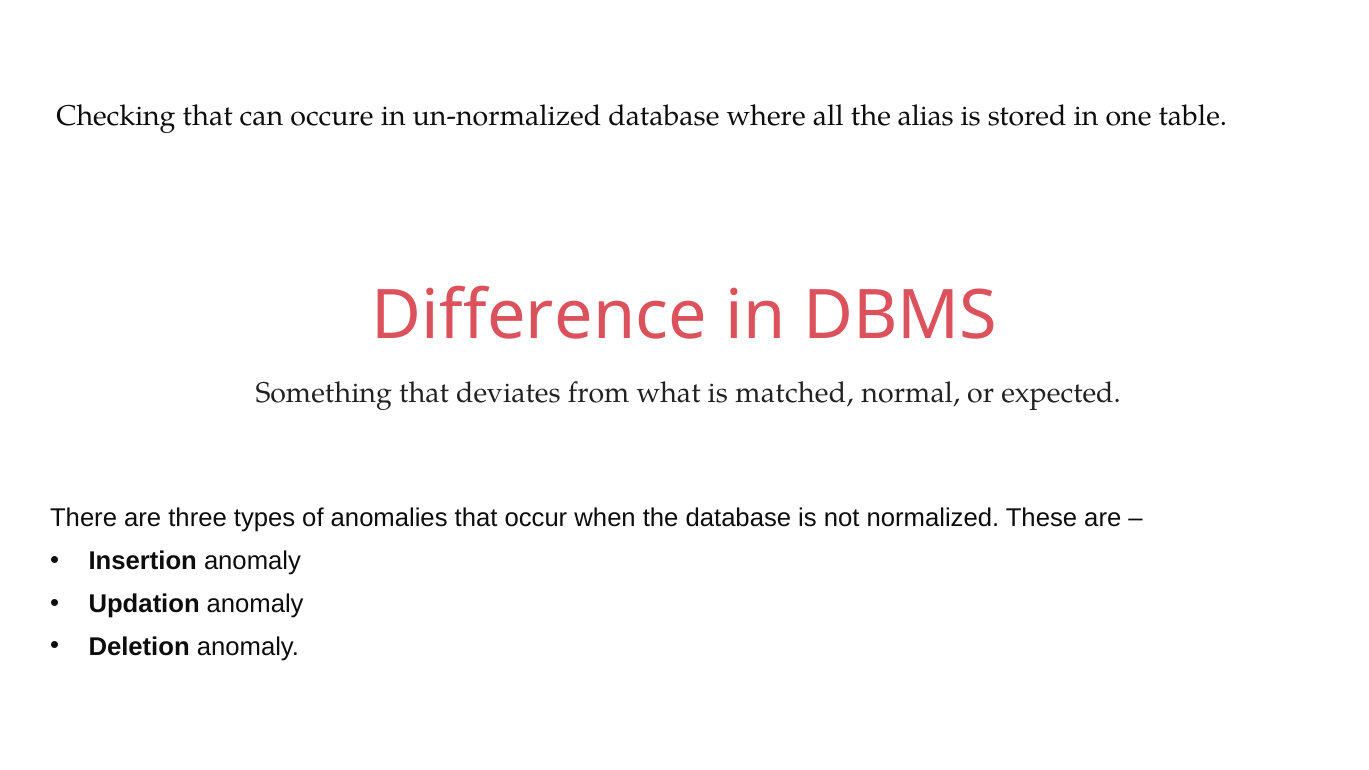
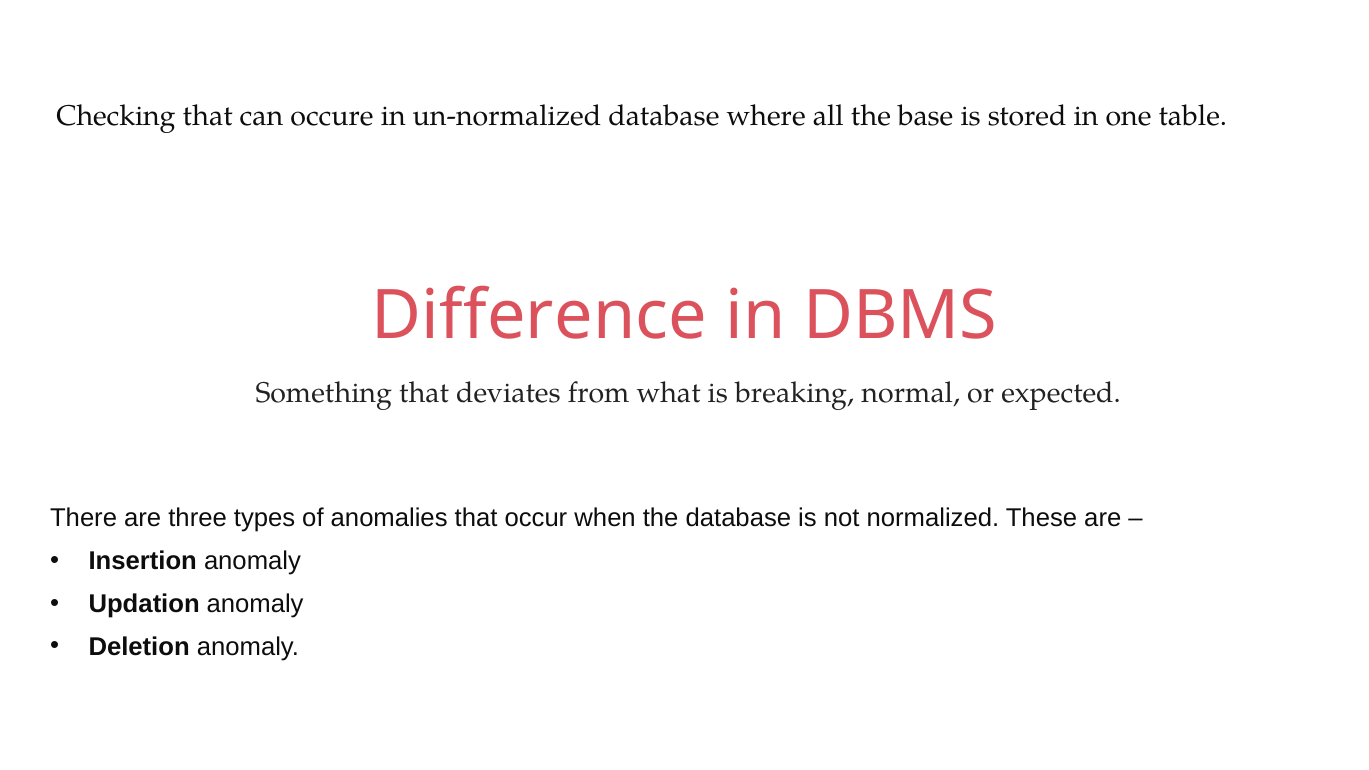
alias: alias -> base (926, 116)
matched: matched -> breaking (795, 393)
